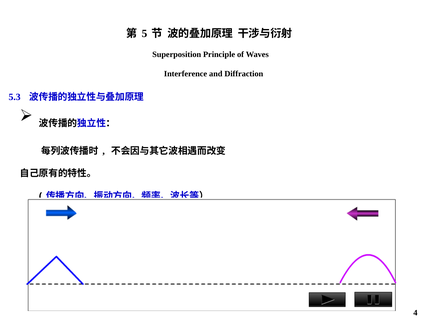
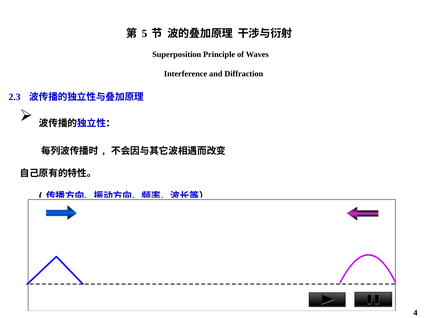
5.3: 5.3 -> 2.3 (15, 97)
